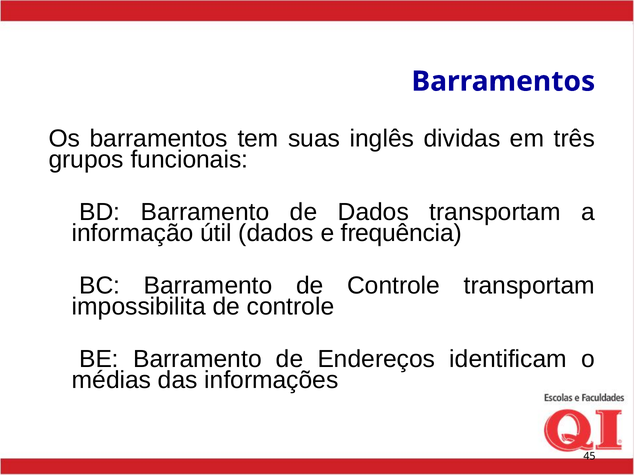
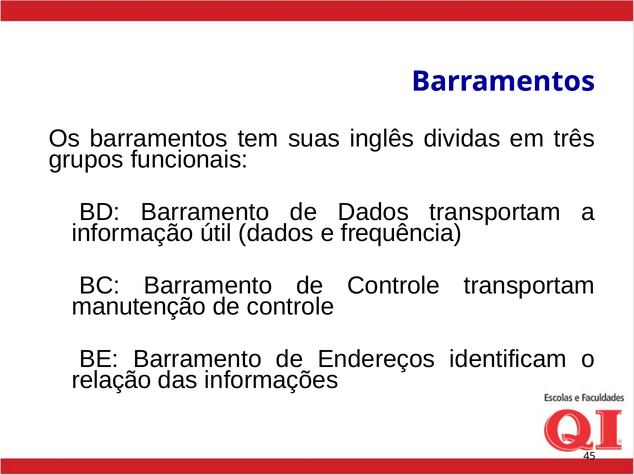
impossibilita: impossibilita -> manutenção (139, 307)
médias: médias -> relação (112, 381)
